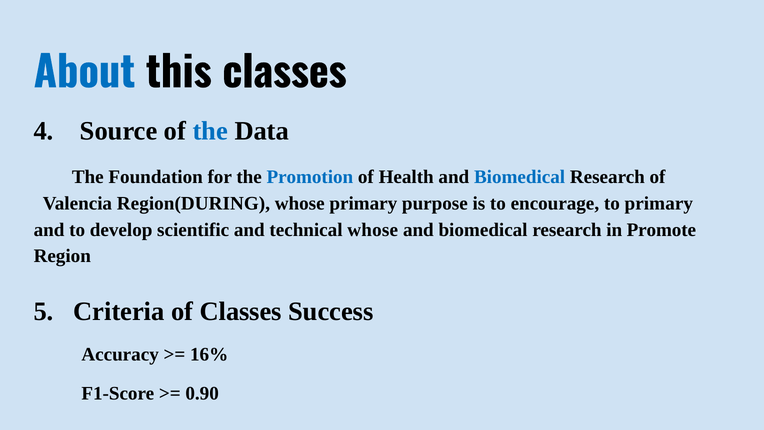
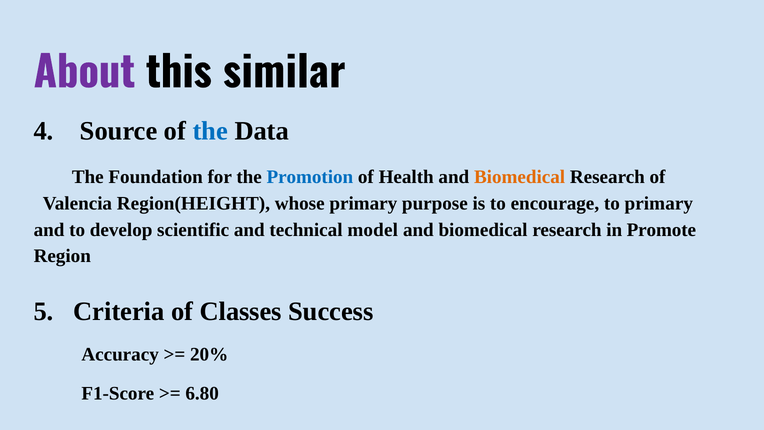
About colour: blue -> purple (84, 73)
this classes: classes -> similar (284, 73)
Biomedical colour: blue -> orange (520, 177)
Region(DURING: Region(DURING -> Region(HEIGHT (193, 203)
technical whose: whose -> model (373, 230)
16%: 16% -> 20% (209, 354)
0.90: 0.90 -> 6.80 (202, 393)
